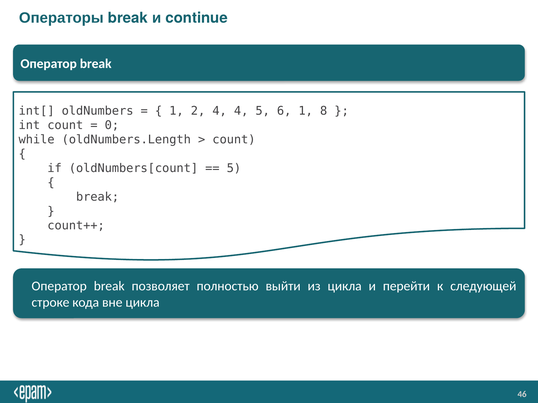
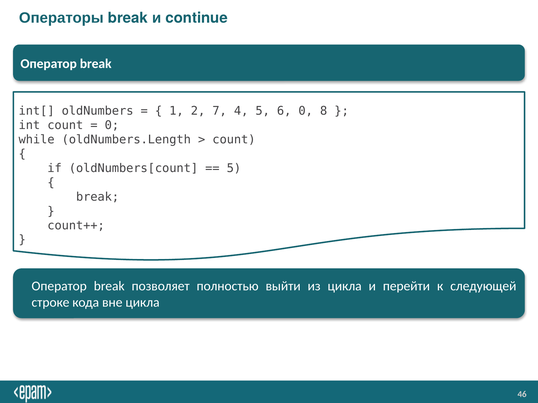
2 4: 4 -> 7 (220, 111)
6 1: 1 -> 0 (306, 111)
